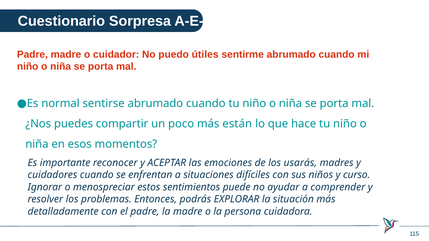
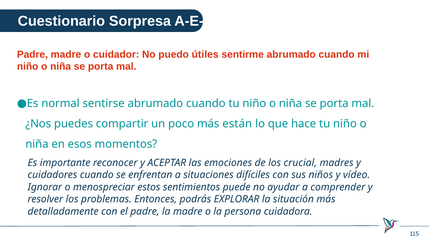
usarás: usarás -> crucial (300, 163)
curso: curso -> vídeo (357, 175)
